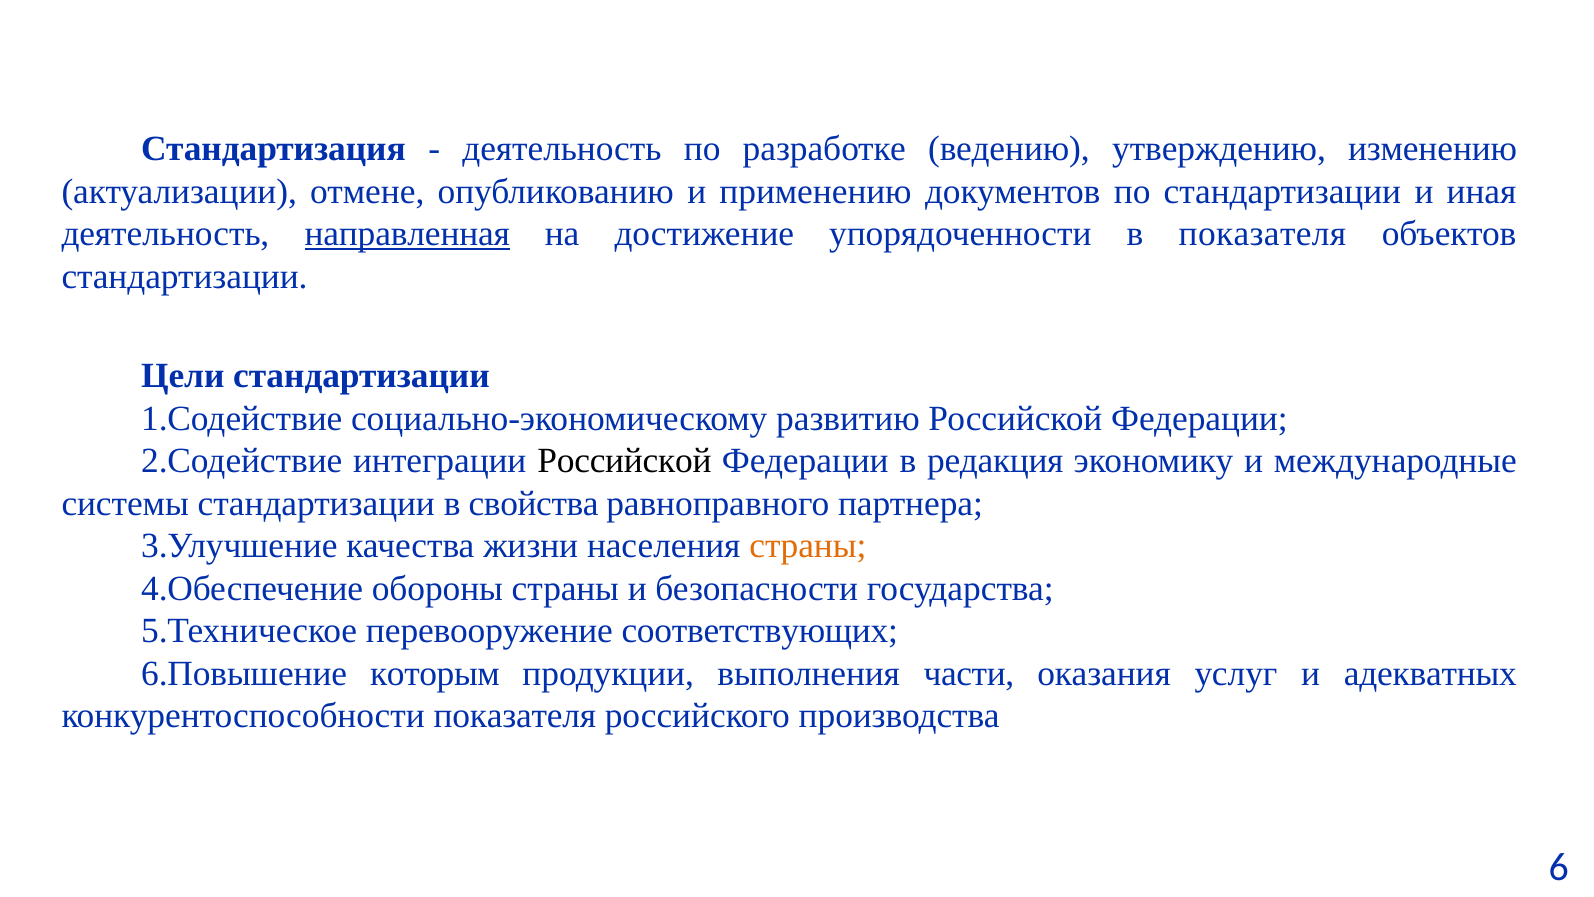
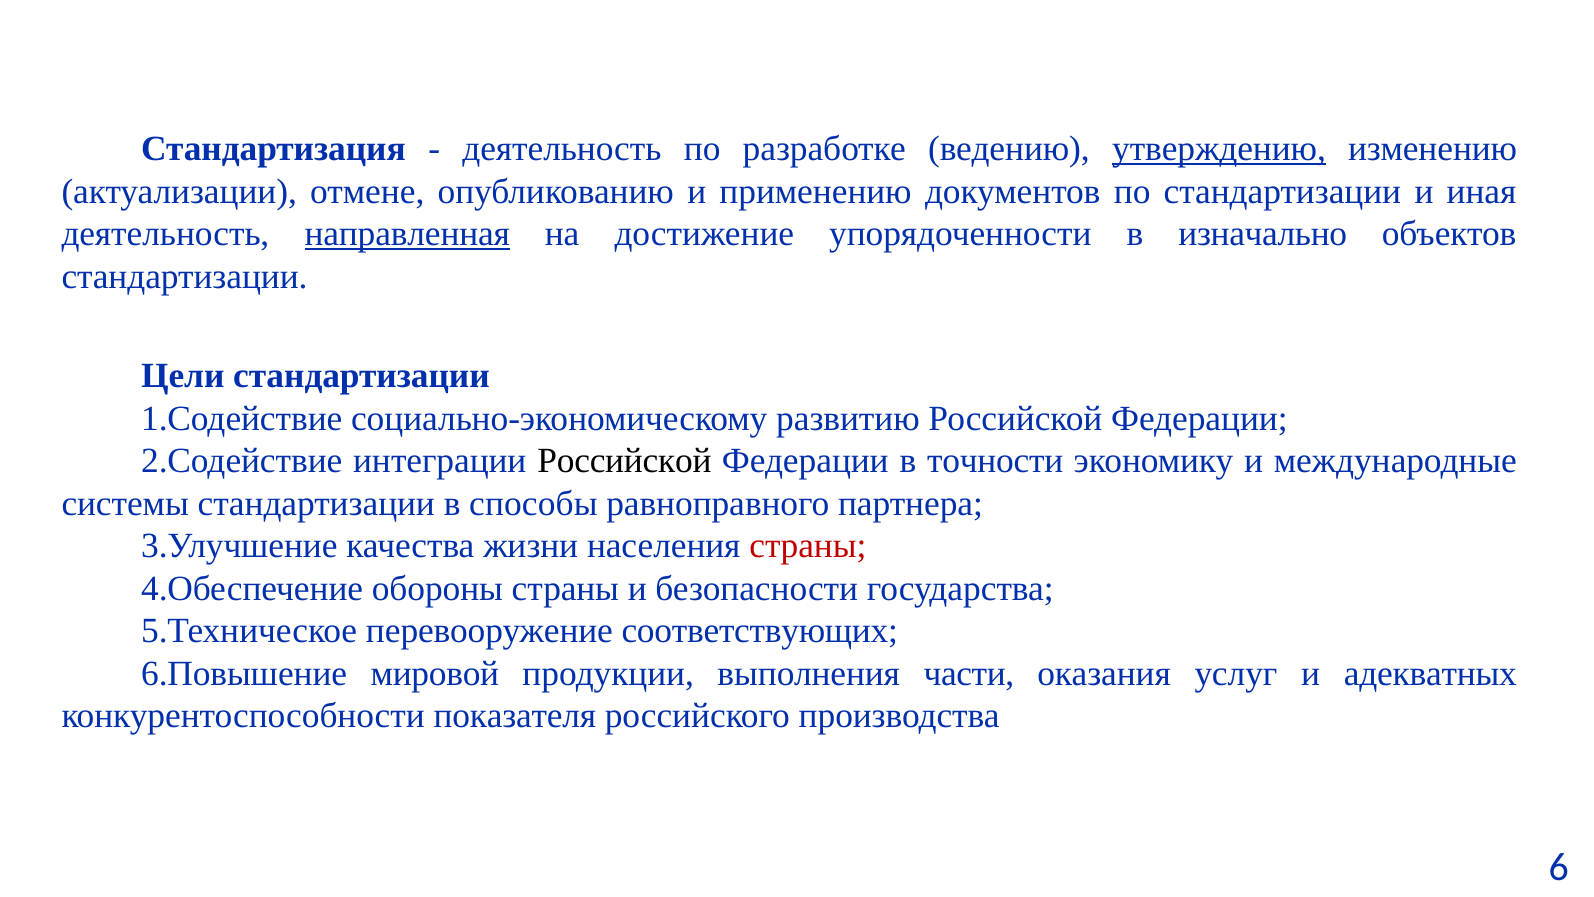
утверждению underline: none -> present (1219, 149)
в показателя: показателя -> изначально (1263, 234)
редакция: редакция -> точности (995, 461)
свойства: свойства -> способы (533, 503)
страны colour: orange -> red (808, 546)
которым: которым -> мировой (435, 673)
